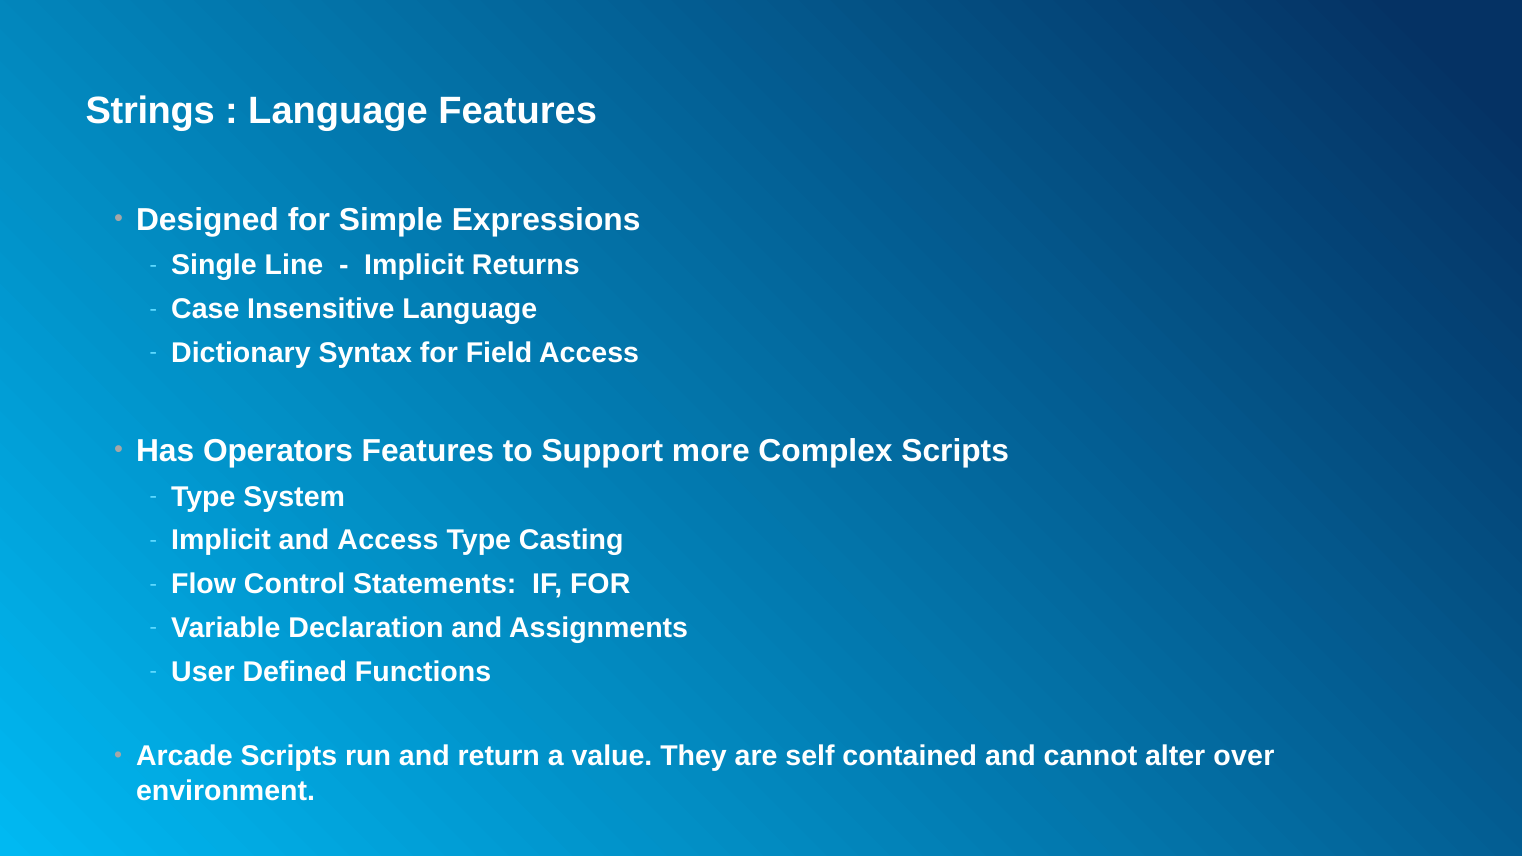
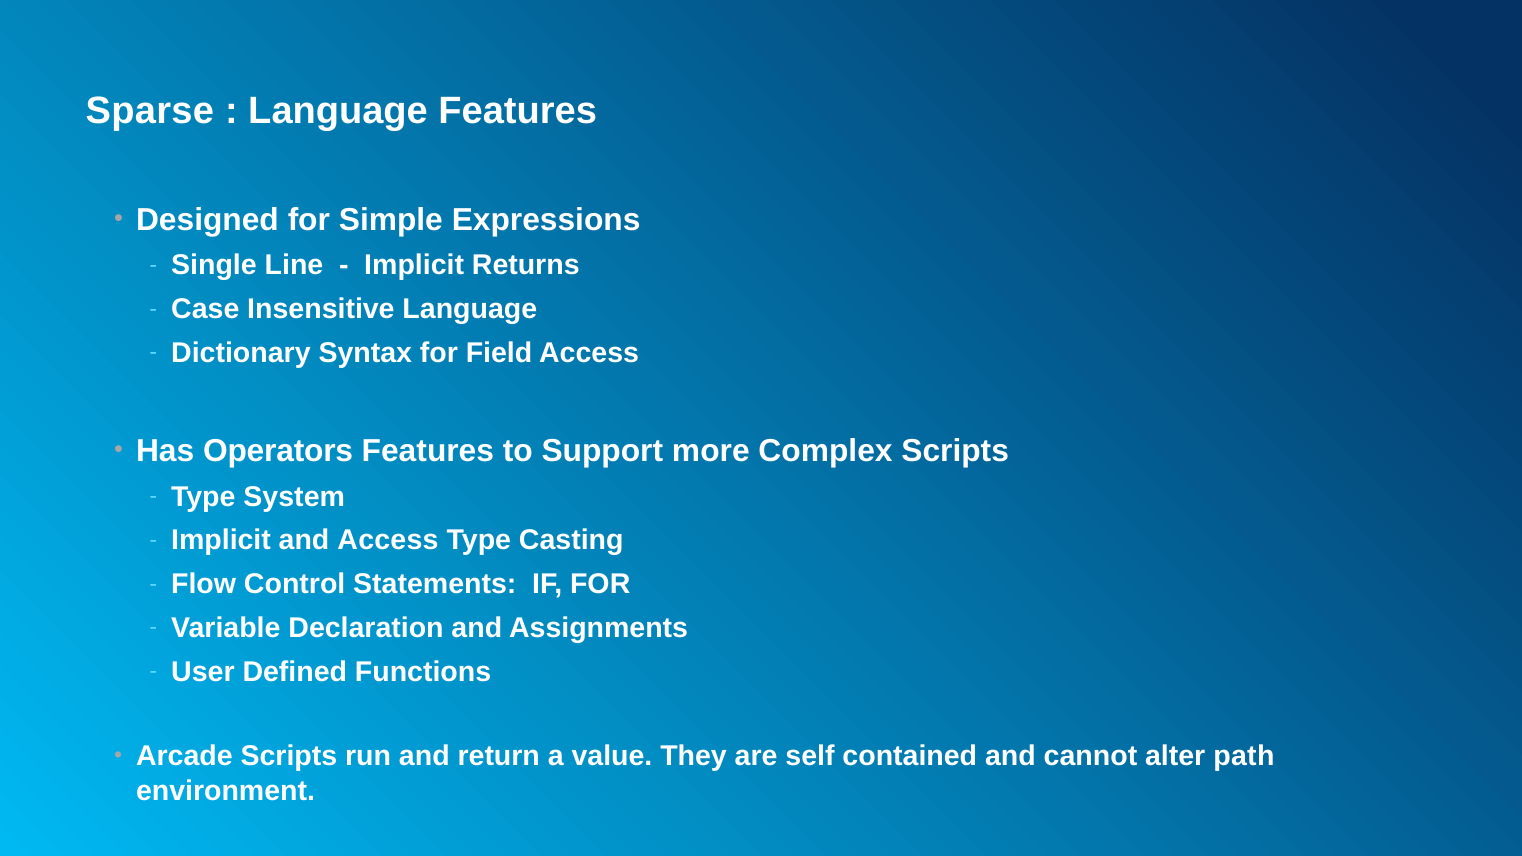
Strings: Strings -> Sparse (150, 111)
over: over -> path (1244, 757)
